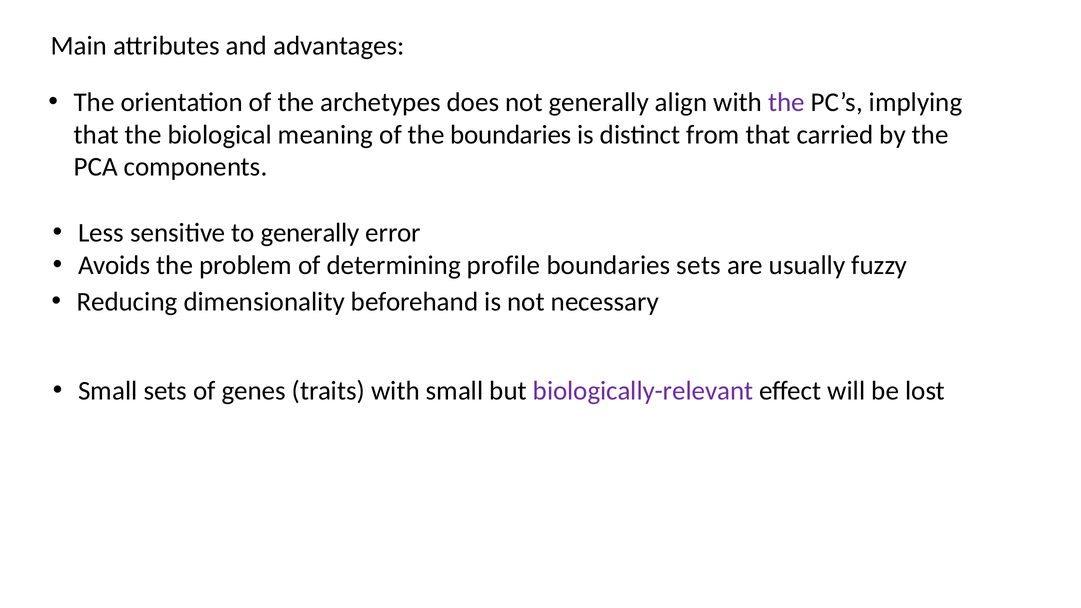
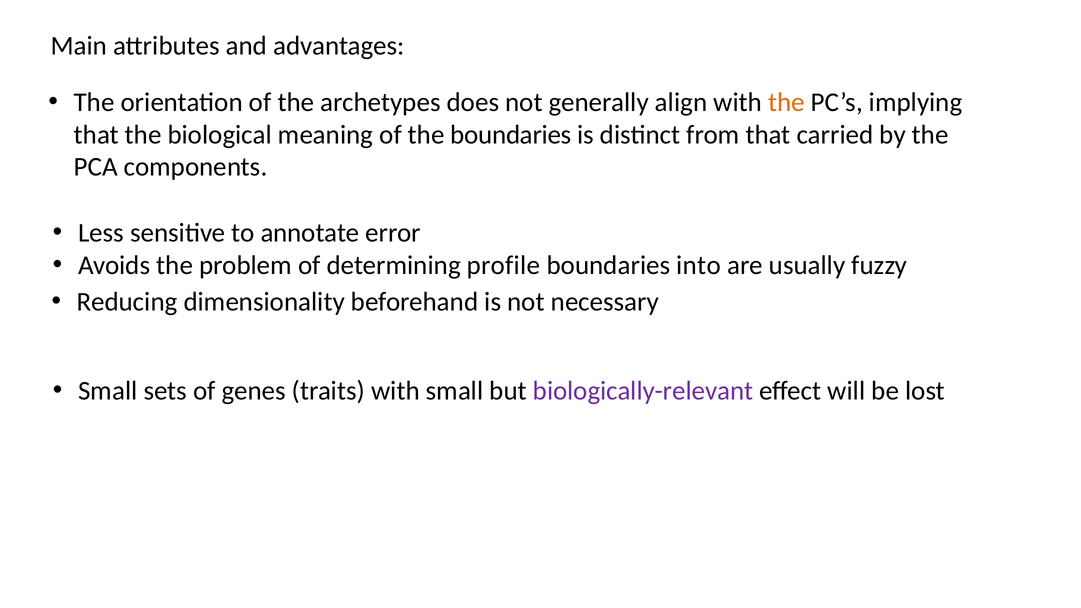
the colour: purple -> orange (786, 102)
to generally: generally -> annotate (310, 233)
boundaries sets: sets -> into (699, 265)
